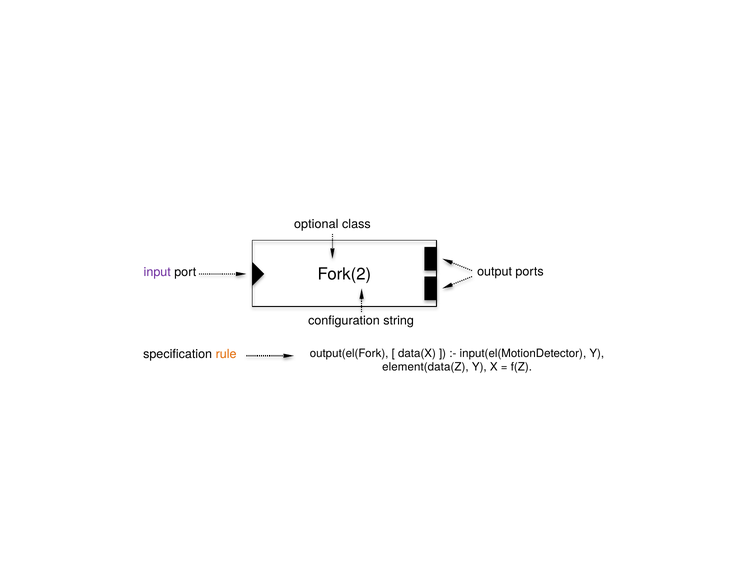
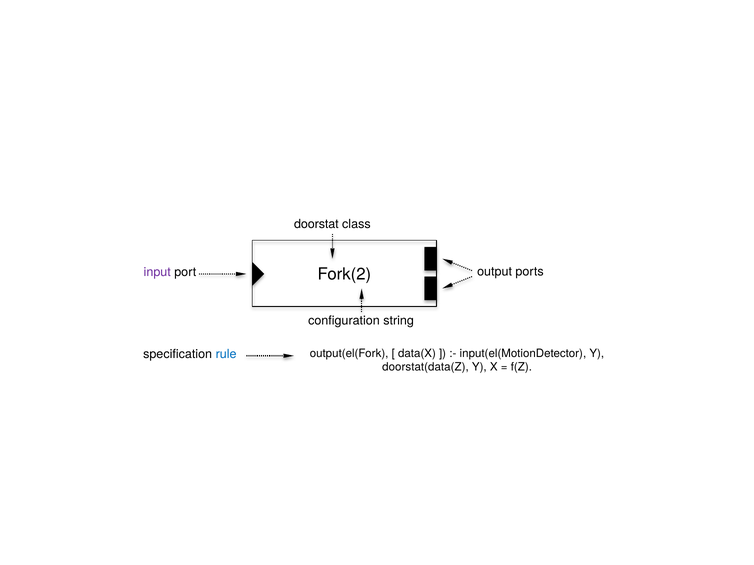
optional: optional -> doorstat (316, 224)
rule colour: orange -> blue (226, 354)
element(data(Z: element(data(Z -> doorstat(data(Z (425, 367)
